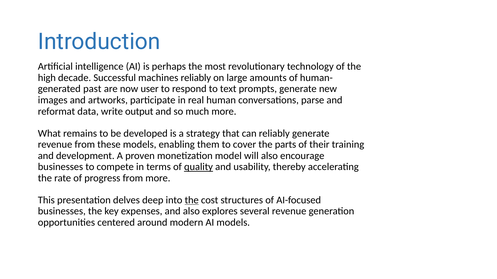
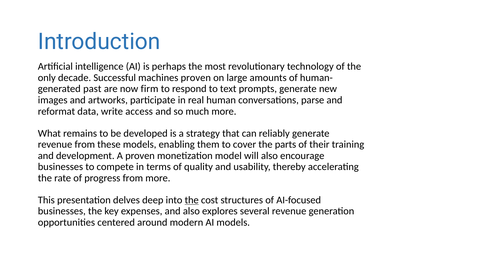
high: high -> only (47, 78)
machines reliably: reliably -> proven (196, 78)
user: user -> firm (150, 89)
output: output -> access (139, 111)
quality underline: present -> none (199, 167)
